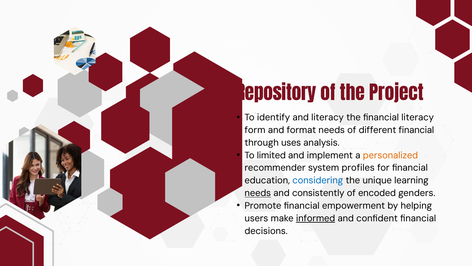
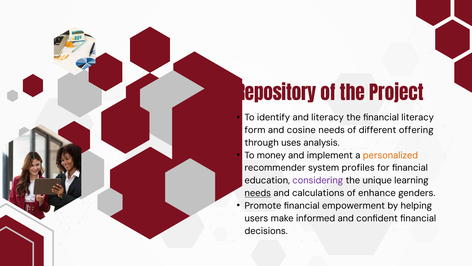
format: format -> cosine (301, 130)
different financial: financial -> offering (416, 130)
limited: limited -> money (271, 155)
considering colour: blue -> purple (318, 180)
consistently: consistently -> calculations (318, 193)
encoded: encoded -> enhance (377, 193)
informed underline: present -> none (316, 218)
